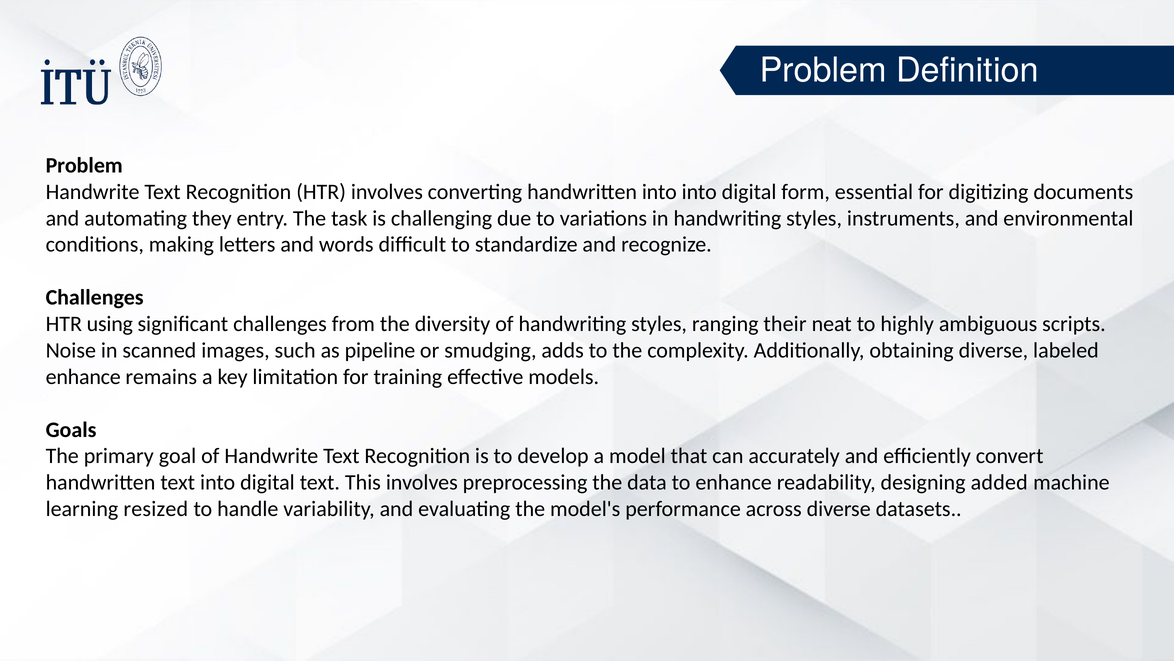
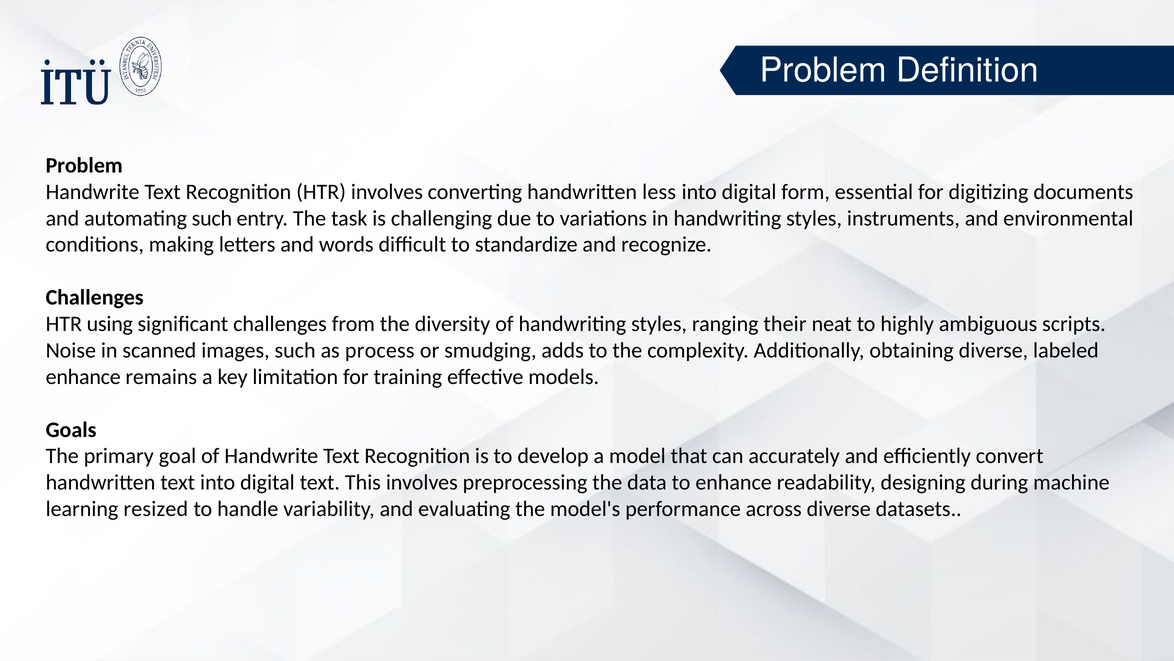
handwritten into: into -> less (659, 192)
automating they: they -> such (212, 218)
pipeline: pipeline -> process (380, 350)
added: added -> during (999, 482)
